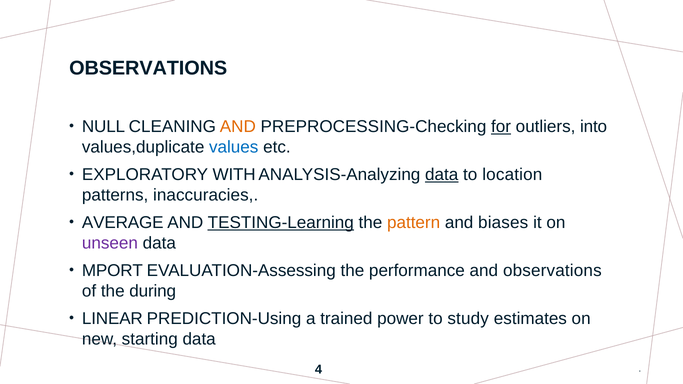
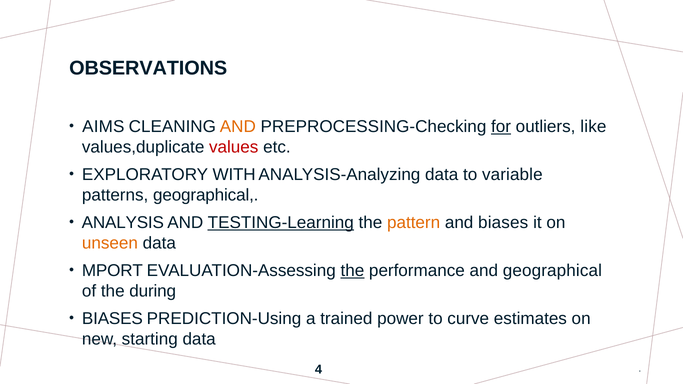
NULL: NULL -> AIMS (103, 127)
into: into -> like (593, 127)
values colour: blue -> red (234, 147)
data underline: present -> none (442, 175)
location: location -> variable (512, 175)
patterns inaccuracies: inaccuracies -> geographical (206, 195)
AVERAGE: AVERAGE -> ANALYSIS (123, 223)
unseen colour: purple -> orange (110, 243)
the underline: none -> present (352, 271)
and observations: observations -> geographical (552, 271)
LINEAR: LINEAR -> BIASES (112, 319)
study: study -> curve (468, 319)
